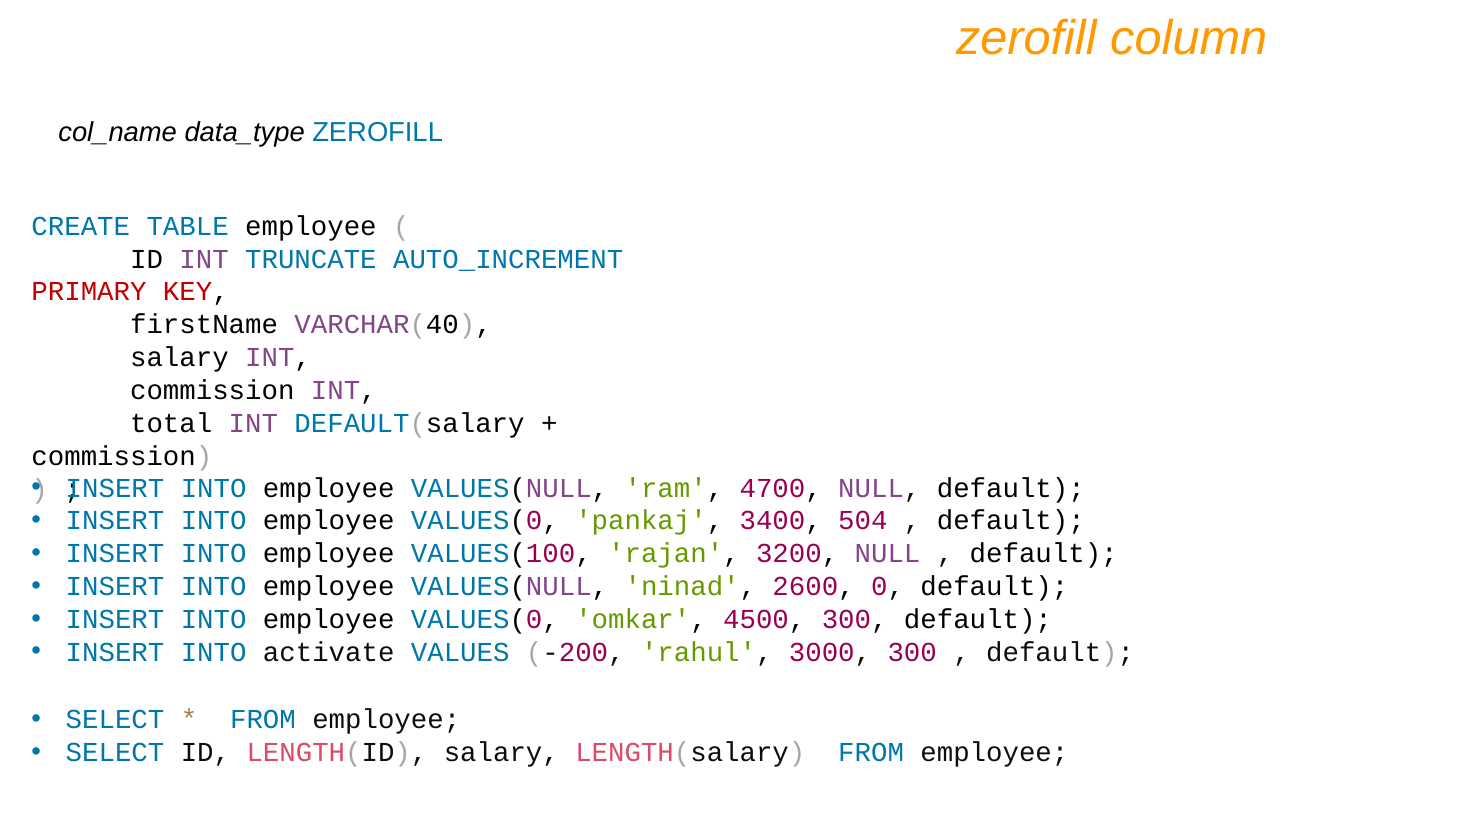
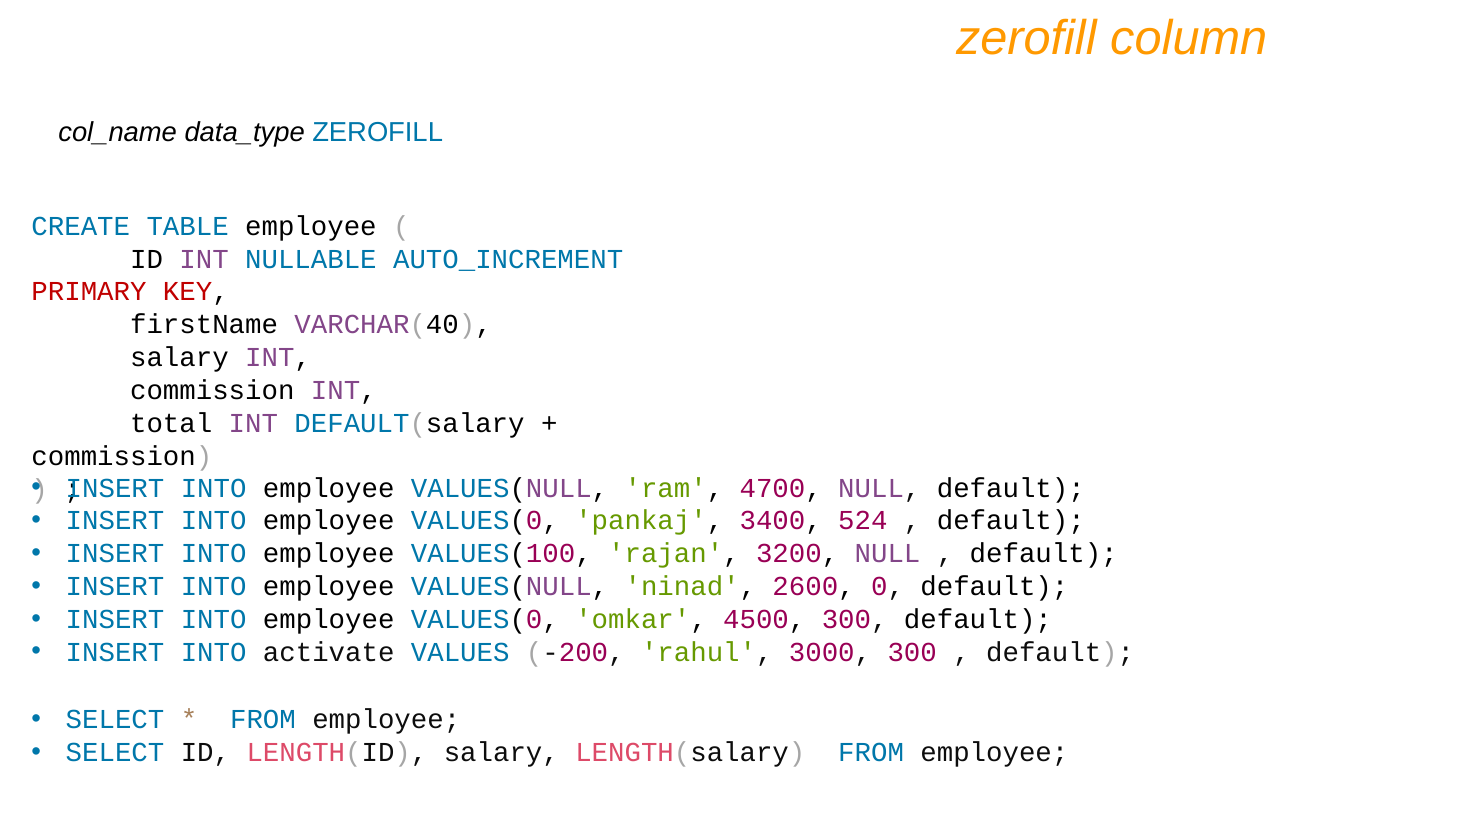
TRUNCATE: TRUNCATE -> NULLABLE (311, 259)
504: 504 -> 524 (863, 521)
